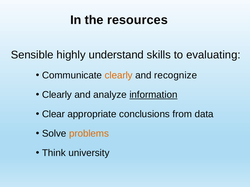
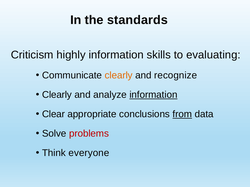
resources: resources -> standards (137, 20)
Sensible: Sensible -> Criticism (32, 55)
highly understand: understand -> information (116, 55)
from underline: none -> present (182, 114)
problems colour: orange -> red (89, 134)
university: university -> everyone (89, 153)
